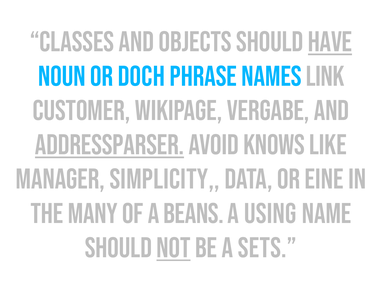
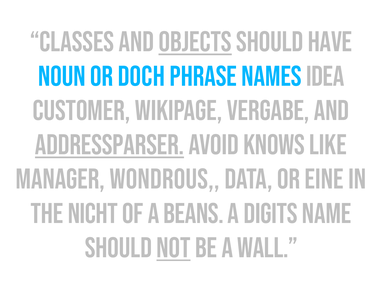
objects underline: none -> present (195, 42)
have underline: present -> none (330, 42)
link: link -> idea (325, 76)
Simplicity: Simplicity -> Wondrous (165, 180)
Many: Many -> Nicht (93, 214)
using: using -> digits (271, 214)
sets: sets -> wall (267, 248)
